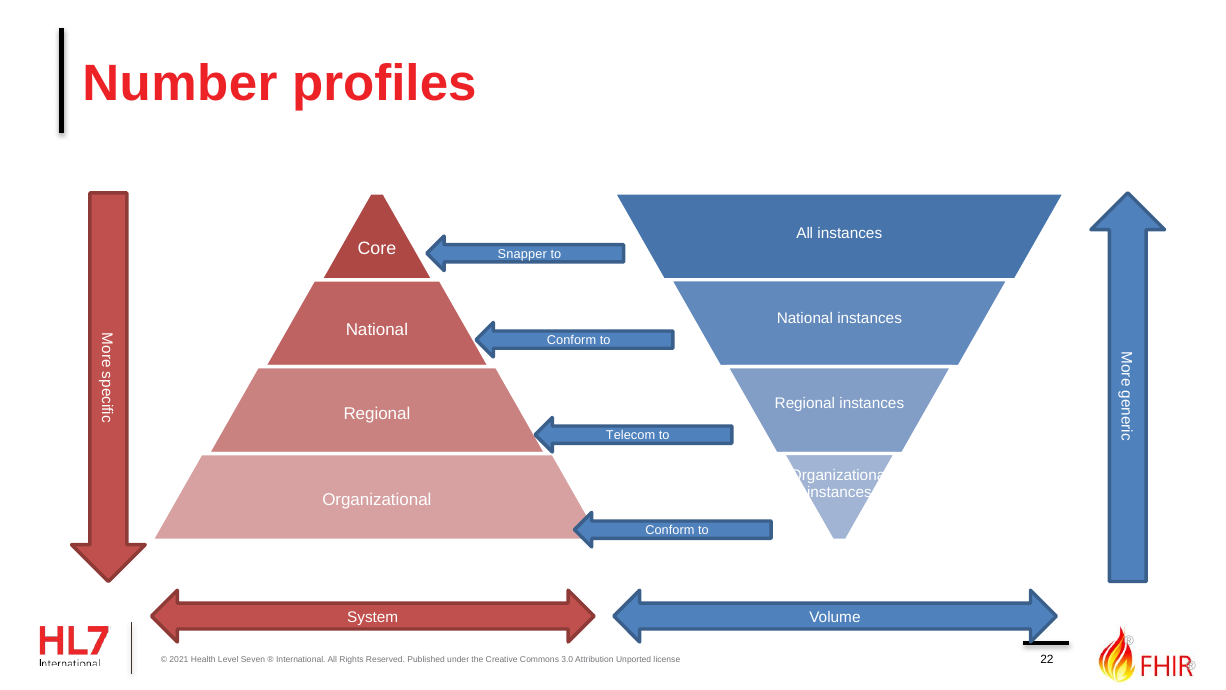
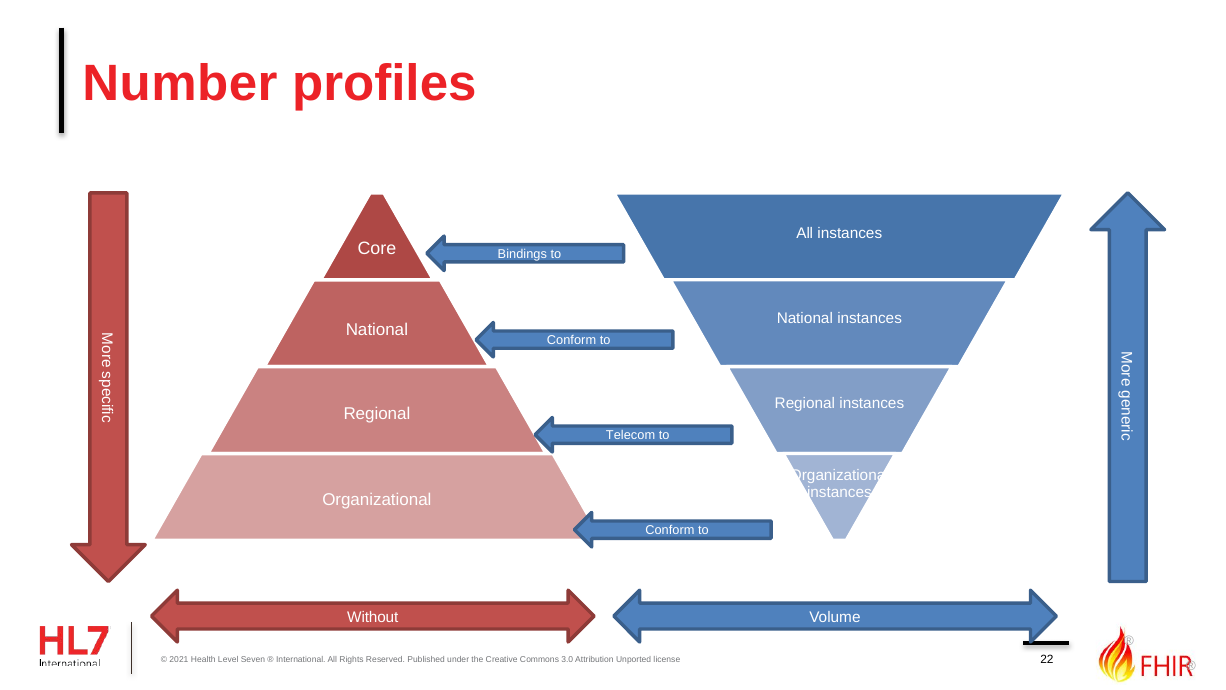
Snapper: Snapper -> Bindings (522, 254)
System: System -> Without (373, 617)
